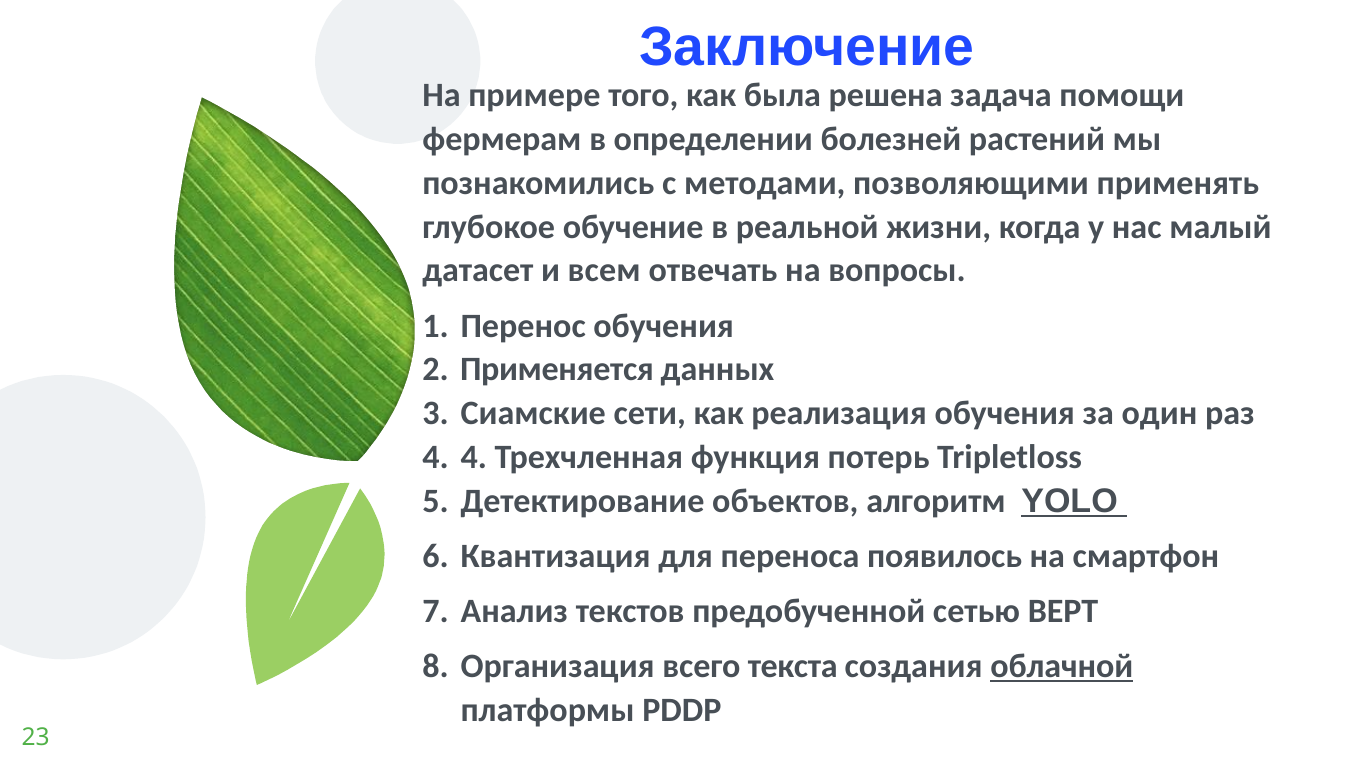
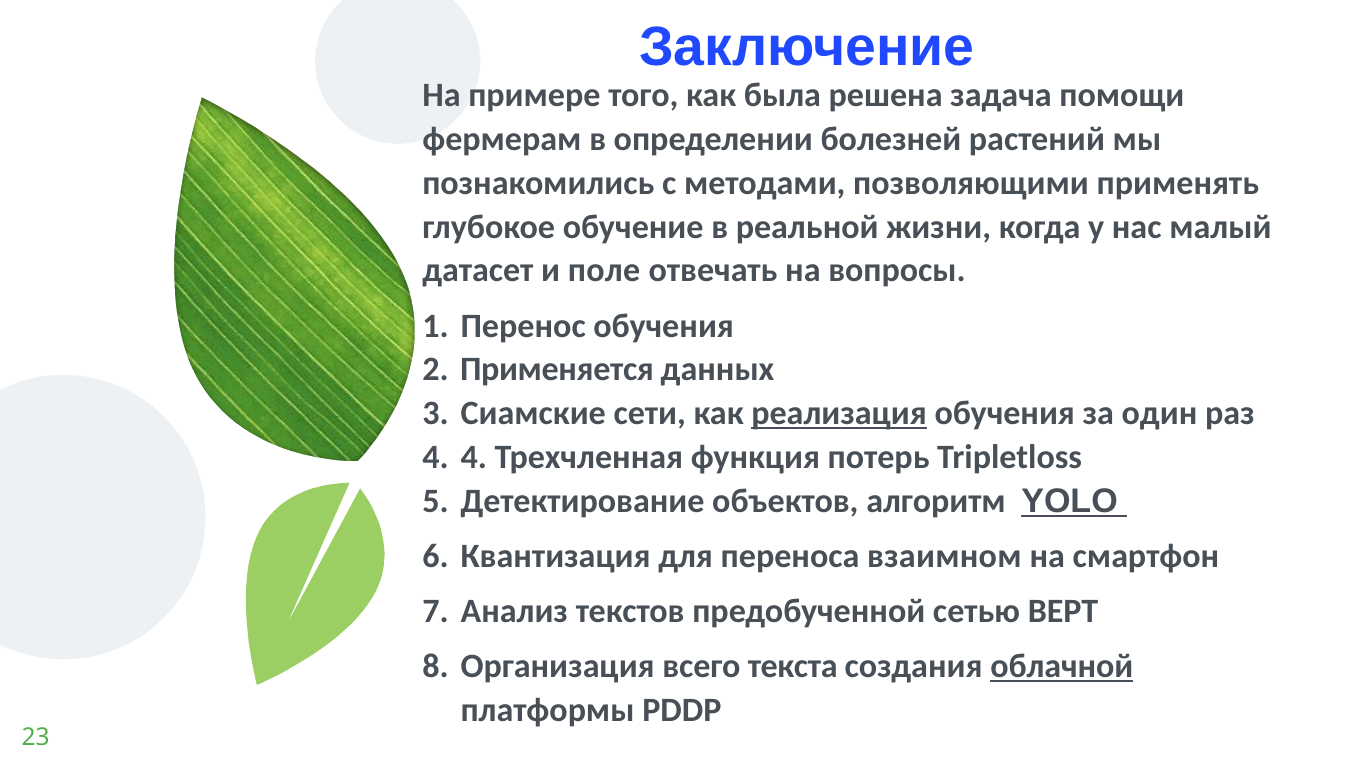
всем: всем -> поле (604, 271)
реализация underline: none -> present (839, 413)
появилось: появилось -> взаимном (944, 556)
